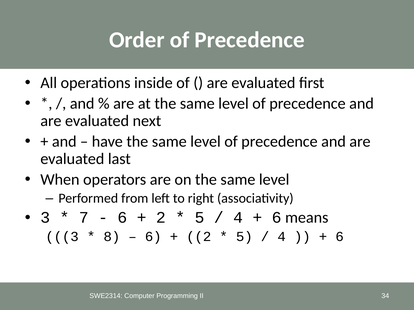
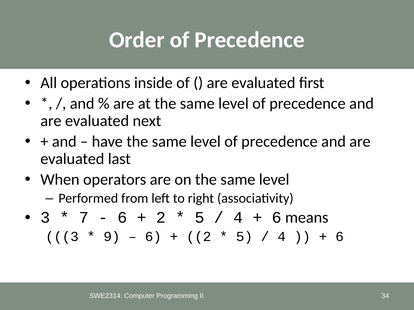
8: 8 -> 9 (112, 237)
